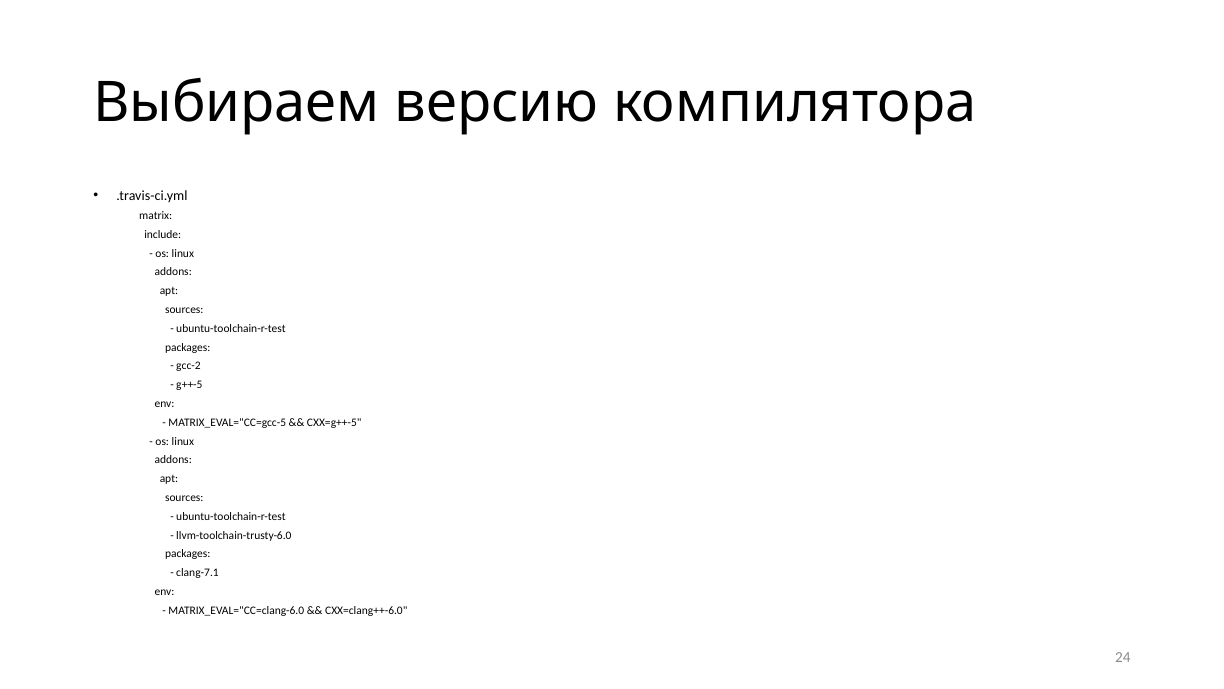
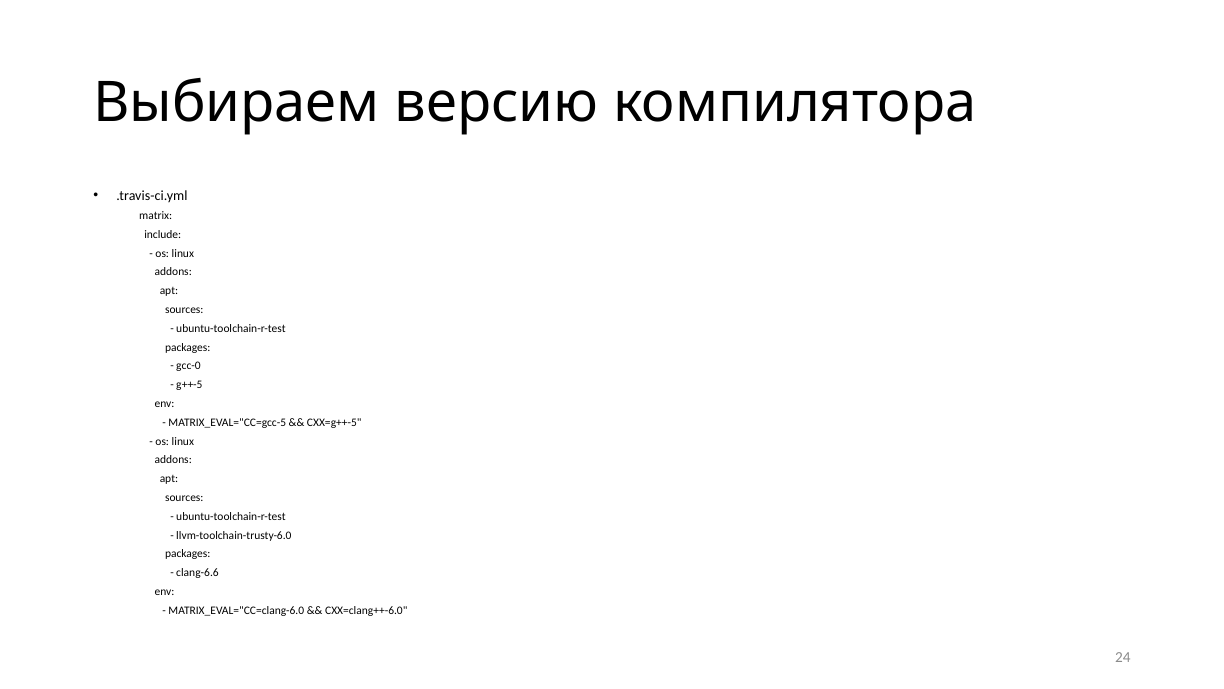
gcc-2: gcc-2 -> gcc-0 (188, 366)
clang-7.1: clang-7.1 -> clang-6.6 (197, 573)
